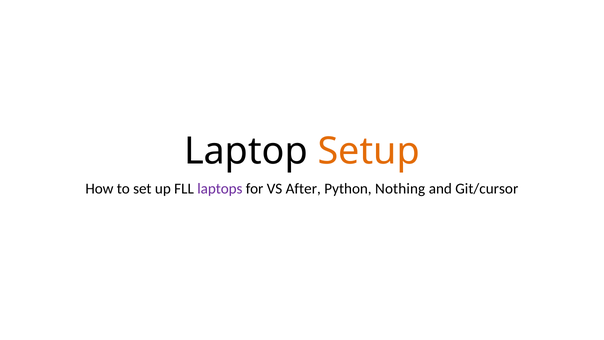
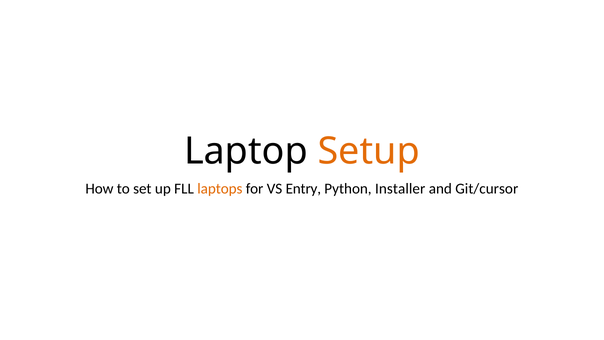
laptops colour: purple -> orange (220, 189)
After: After -> Entry (303, 189)
Nothing: Nothing -> Installer (400, 189)
